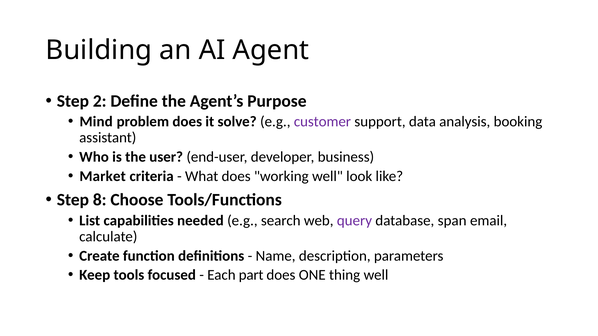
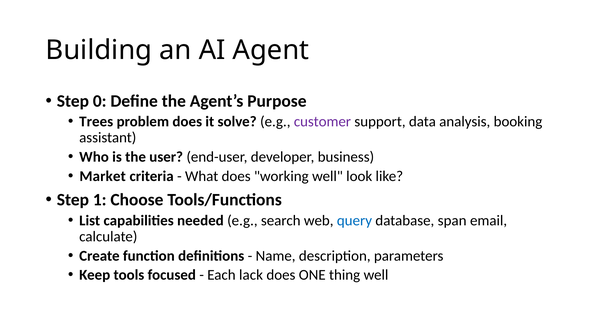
2: 2 -> 0 (100, 101)
Mind: Mind -> Trees (96, 122)
8: 8 -> 1 (100, 200)
query colour: purple -> blue (354, 221)
part: part -> lack (251, 275)
